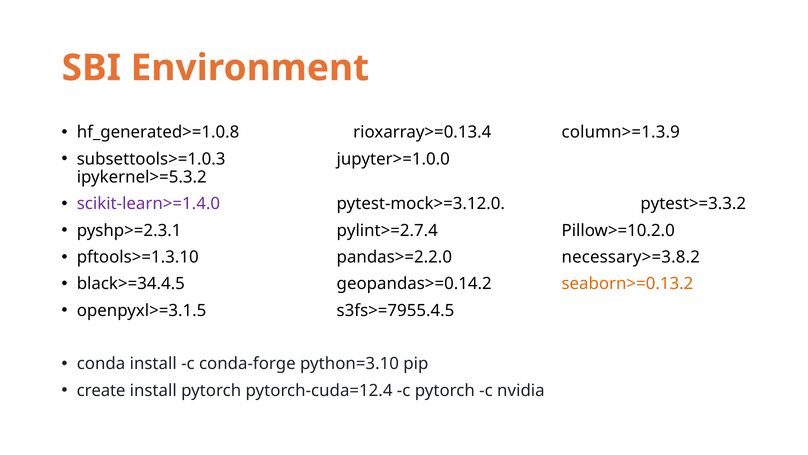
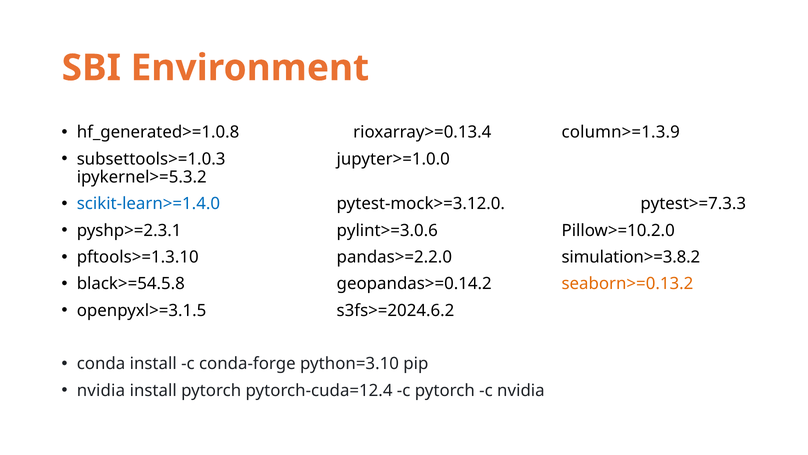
scikit-learn>=1.4.0 colour: purple -> blue (148, 204)
pytest>=3.3.2: pytest>=3.3.2 -> pytest>=7.3.3 (693, 204)
pylint>=2.7.4: pylint>=2.7.4 -> pylint>=3.0.6 (387, 230)
necessary>=3.8.2: necessary>=3.8.2 -> simulation>=3.8.2 (631, 257)
black>=34.4.5: black>=34.4.5 -> black>=54.5.8 (131, 284)
s3fs>=7955.4.5: s3fs>=7955.4.5 -> s3fs>=2024.6.2 (395, 310)
create: create -> nvidia (101, 390)
